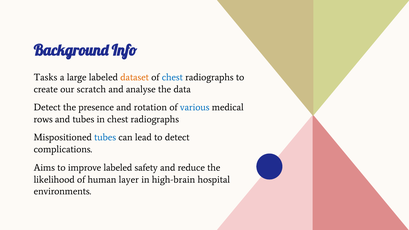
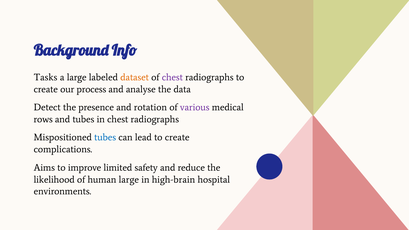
chest colour: blue -> purple (172, 77)
scratch: scratch -> process (91, 89)
various colour: blue -> purple (195, 107)
lead to detect: detect -> create (177, 137)
improve labeled: labeled -> limited (118, 168)
human layer: layer -> large (129, 180)
